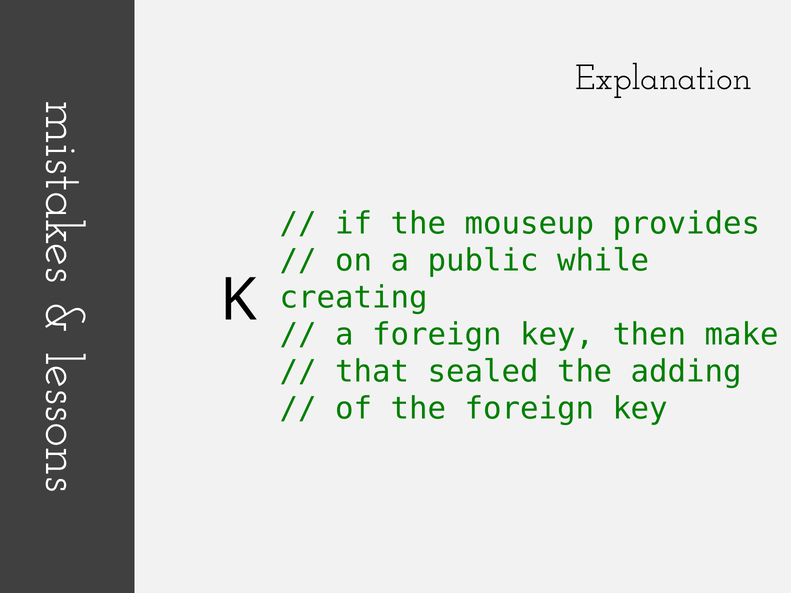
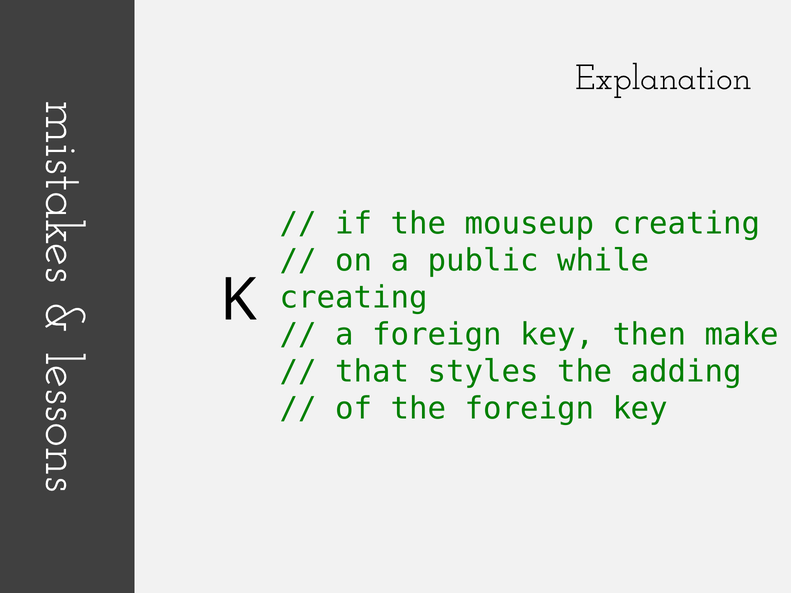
mouseup provides: provides -> creating (686, 224)
sealed: sealed -> styles (483, 372)
